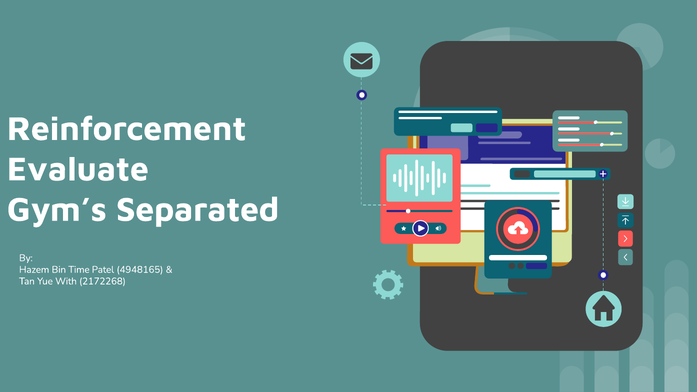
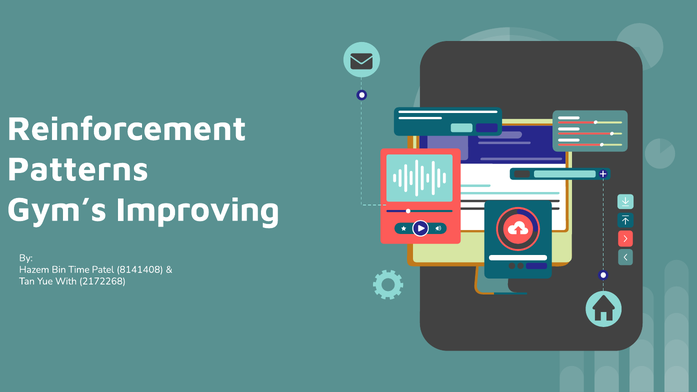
Evaluate: Evaluate -> Patterns (78, 169)
Separated: Separated -> Improving (198, 210)
4948165: 4948165 -> 8141408 (140, 270)
